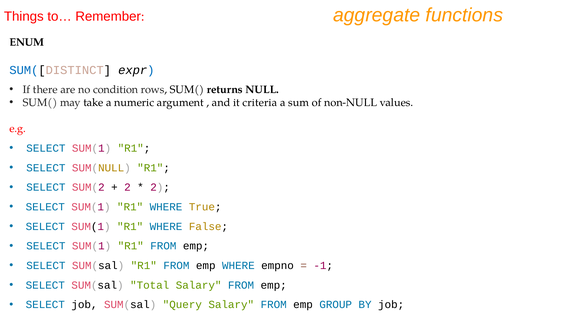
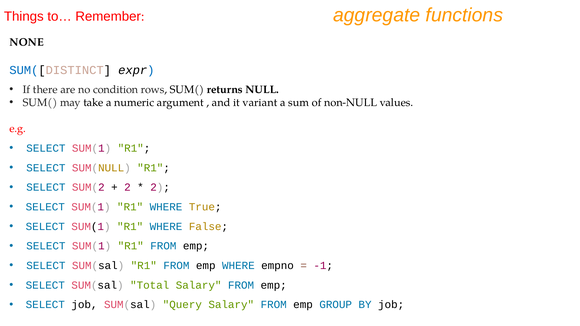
ENUM: ENUM -> NONE (27, 42)
criteria: criteria -> variant (260, 103)
